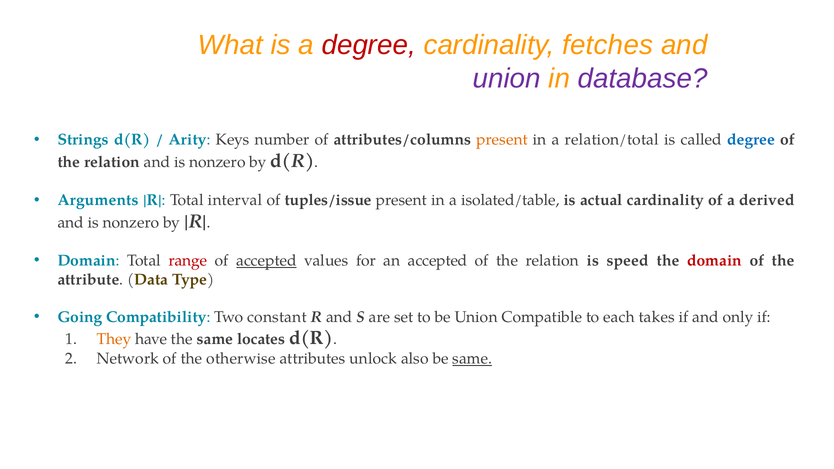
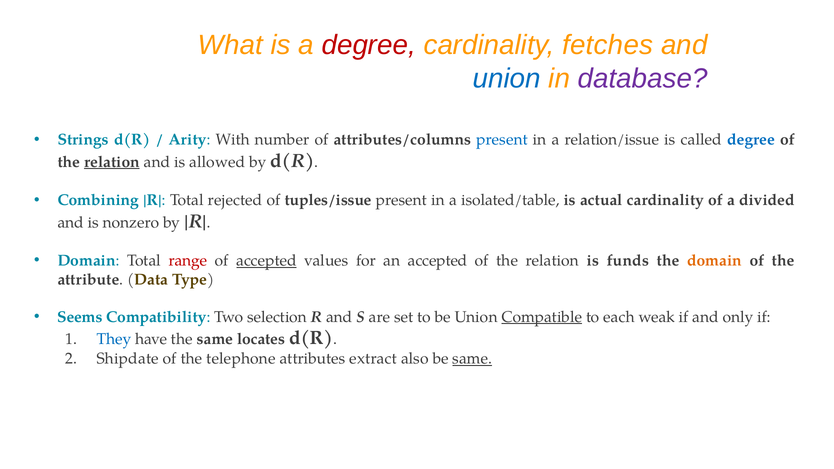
union colour: purple -> blue (507, 79)
Keys: Keys -> With (233, 140)
present colour: orange -> blue (502, 140)
relation/total: relation/total -> relation/issue (612, 140)
relation underline: none -> present (112, 162)
nonzero: nonzero -> allowed (217, 162)
Arguments: Arguments -> Combining (98, 200)
interval: interval -> rejected (235, 200)
derived: derived -> divided (767, 200)
speed: speed -> funds (628, 261)
domain colour: red -> orange (715, 261)
Going: Going -> Seems (80, 317)
constant: constant -> selection (277, 317)
Compatible underline: none -> present (542, 317)
takes: takes -> weak (657, 317)
They colour: orange -> blue (114, 339)
Network: Network -> Shipdate (128, 359)
otherwise: otherwise -> telephone (241, 359)
unlock: unlock -> extract (373, 359)
